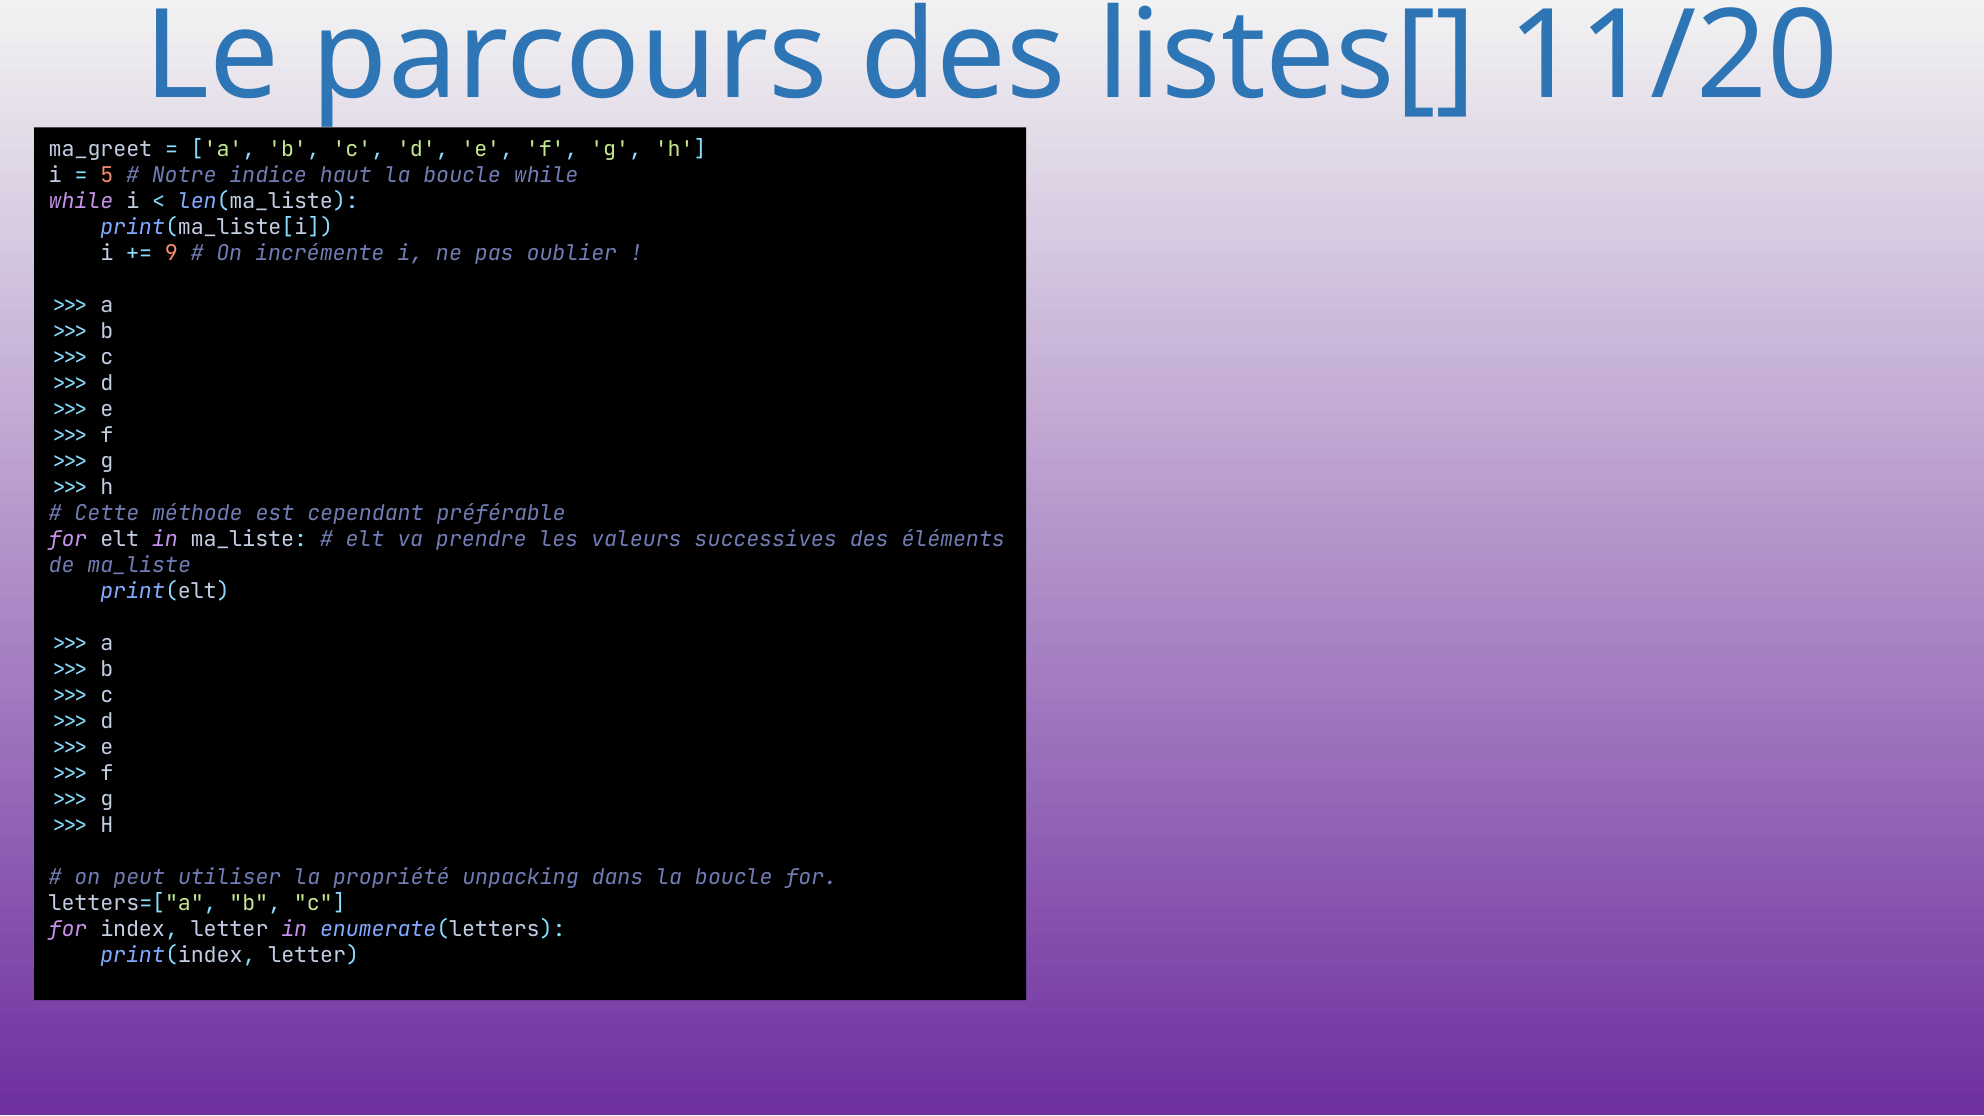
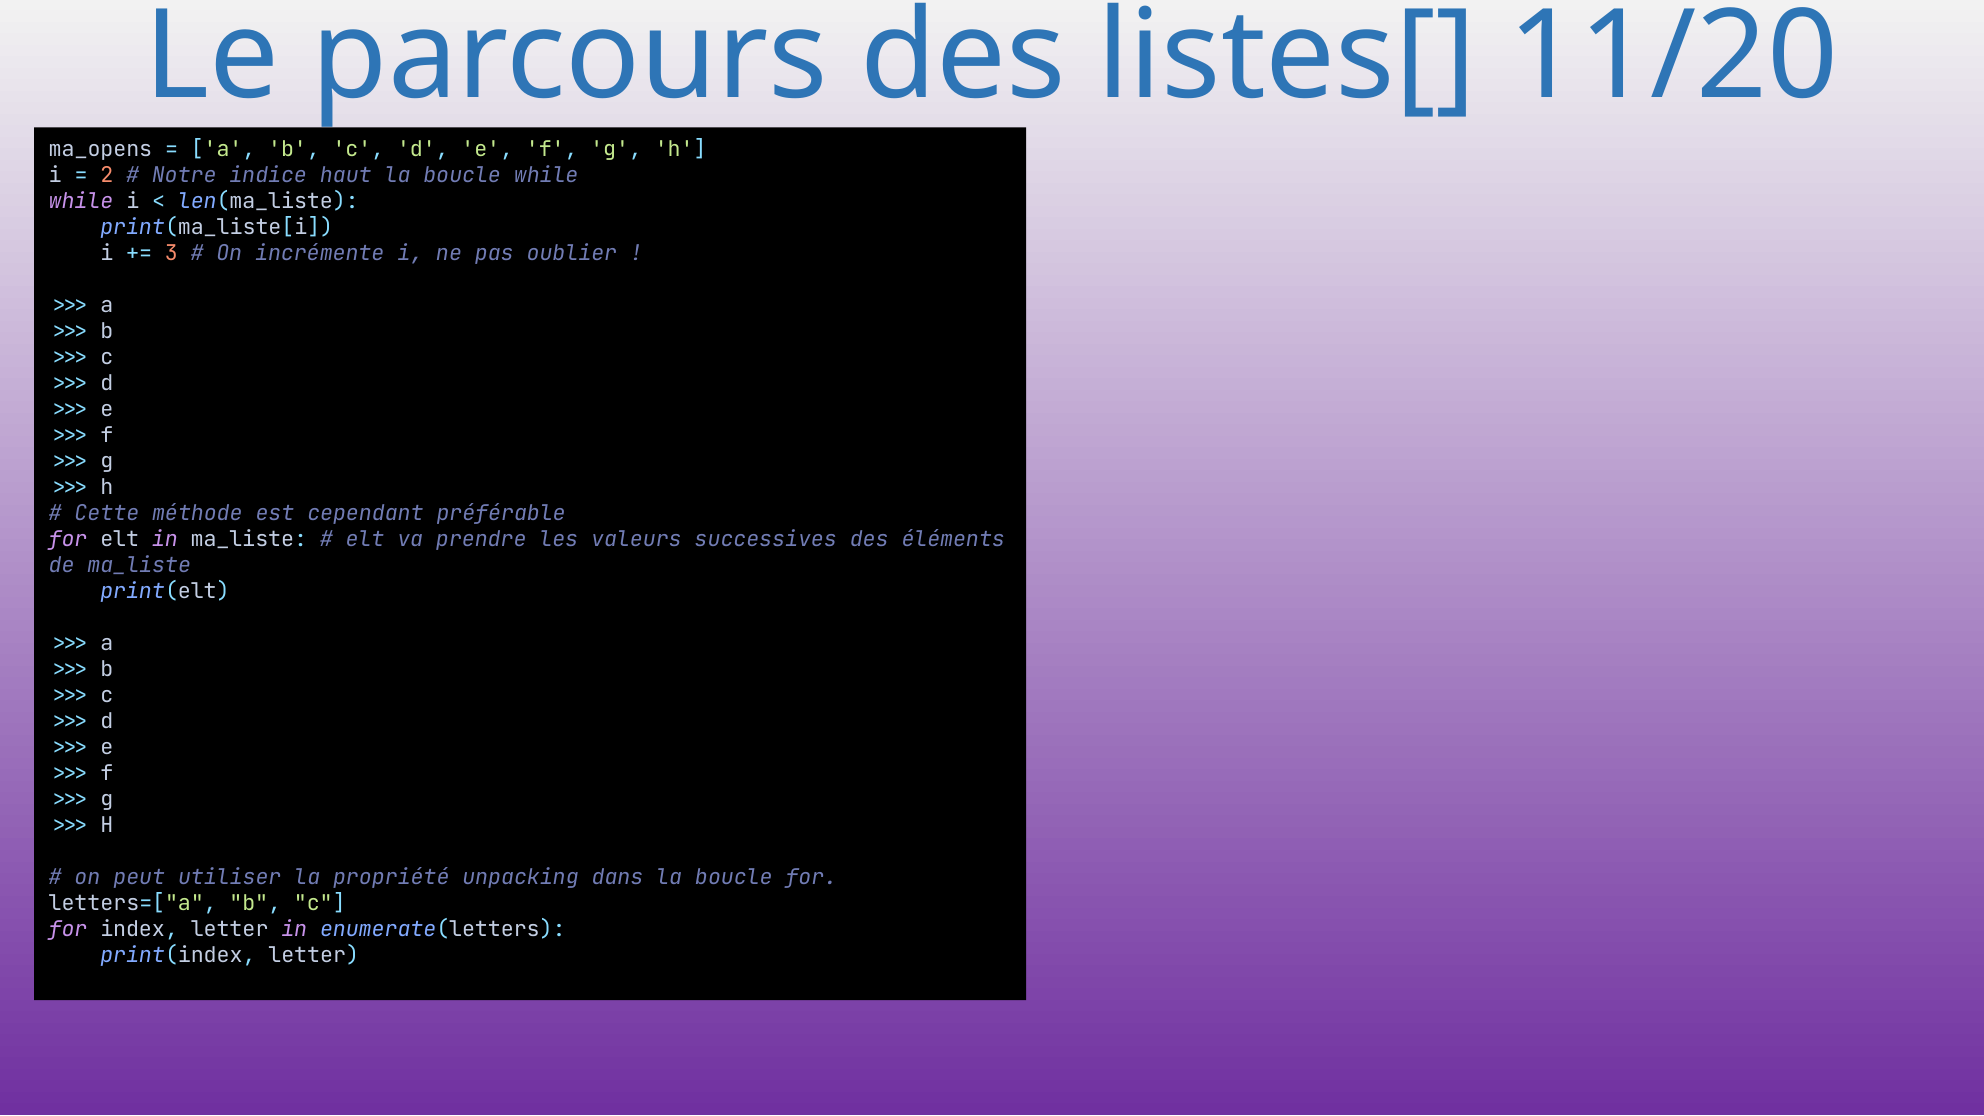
ma_greet: ma_greet -> ma_opens (100, 149)
5: 5 -> 2 (107, 175)
9: 9 -> 3 (171, 253)
